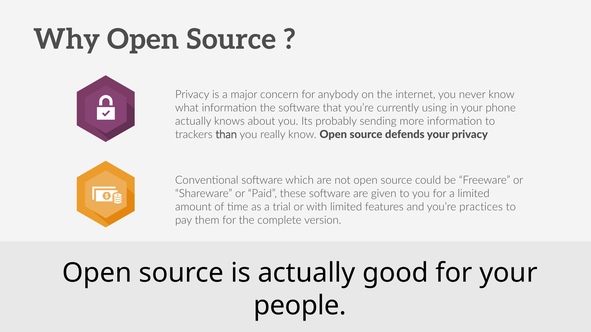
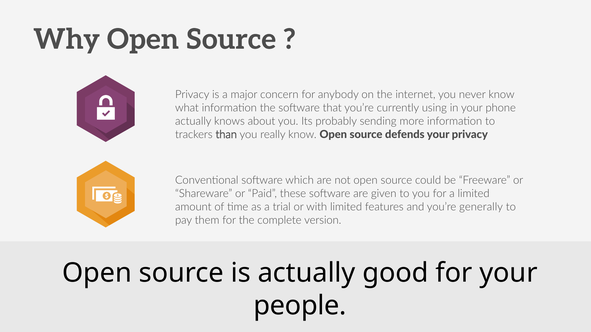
practices: practices -> generally (481, 207)
